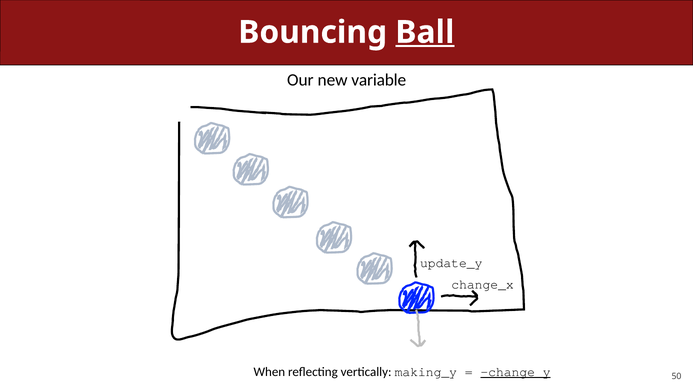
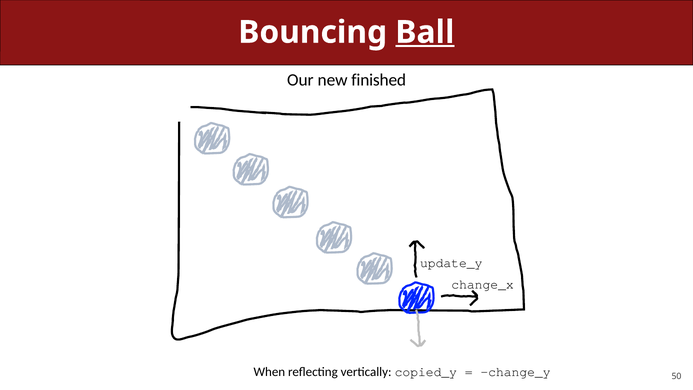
variable: variable -> finished (379, 80)
making_y: making_y -> copied_y (426, 372)
change_y underline: present -> none (515, 372)
